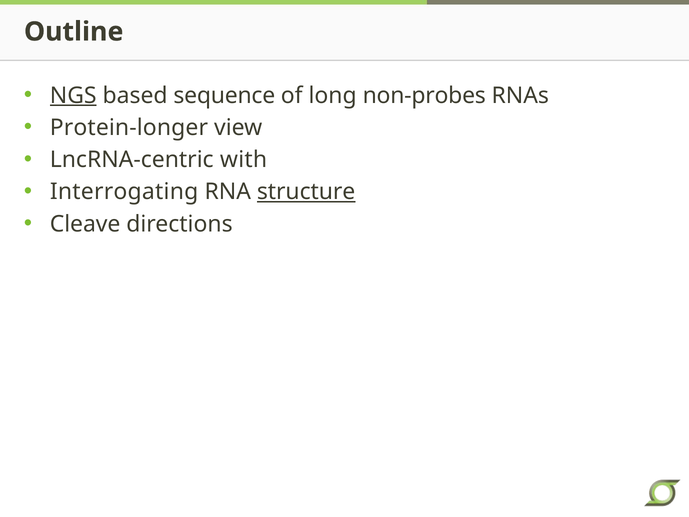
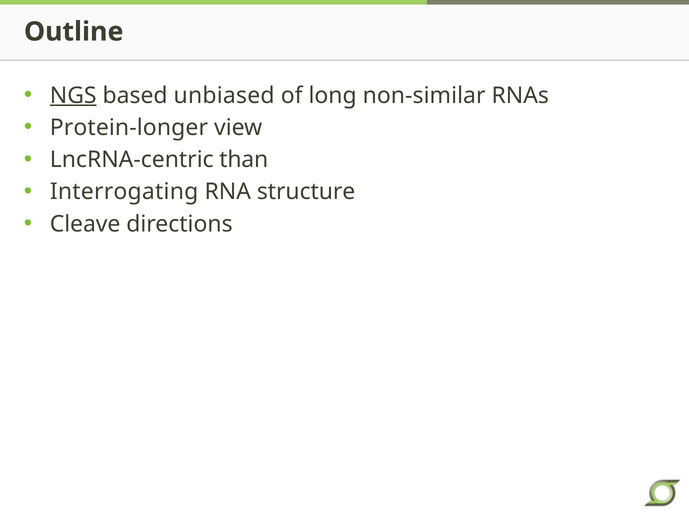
sequence: sequence -> unbiased (224, 95)
non-probes: non-probes -> non-similar (424, 95)
with: with -> than (244, 160)
structure underline: present -> none (306, 192)
